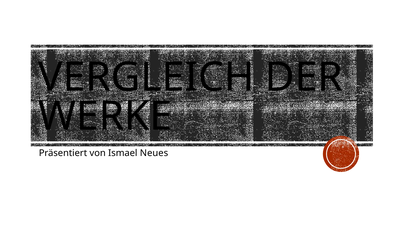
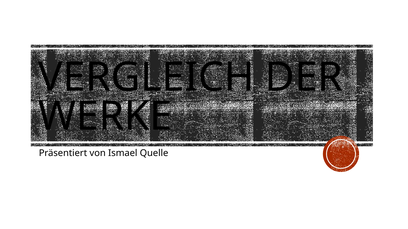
Neues: Neues -> Quelle (154, 153)
